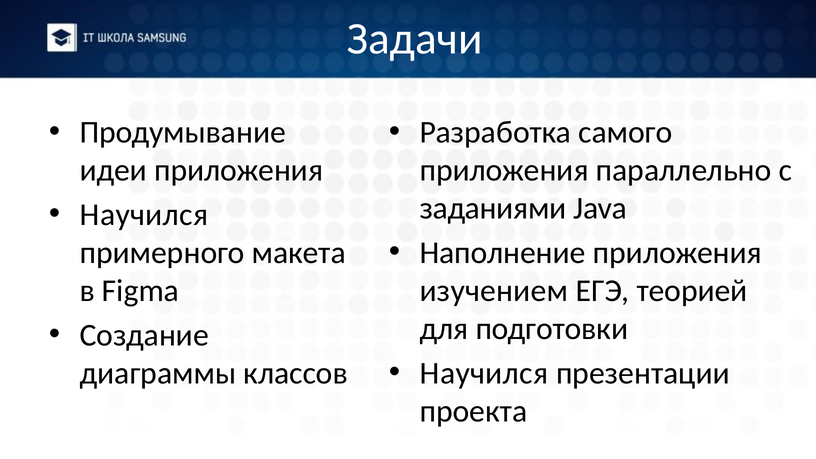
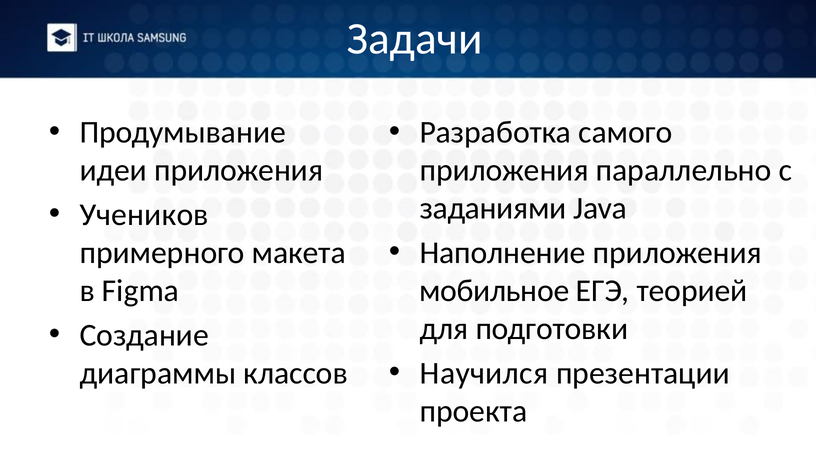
Научился: Научился -> Учеников (144, 215)
изучением: изучением -> мобильное (494, 291)
